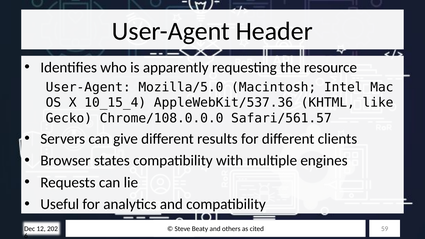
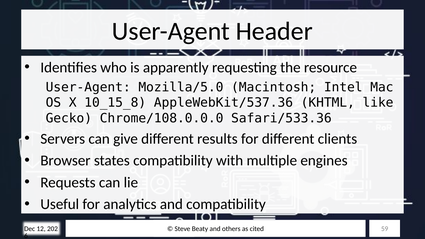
10_15_4: 10_15_4 -> 10_15_8 (115, 103)
Safari/561.57: Safari/561.57 -> Safari/533.36 (281, 118)
